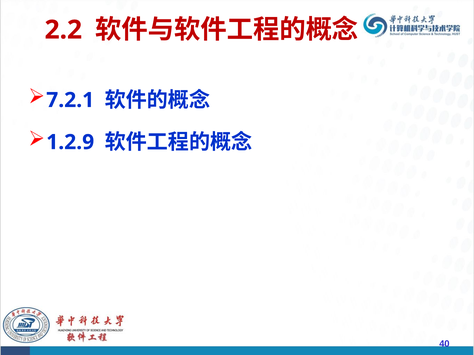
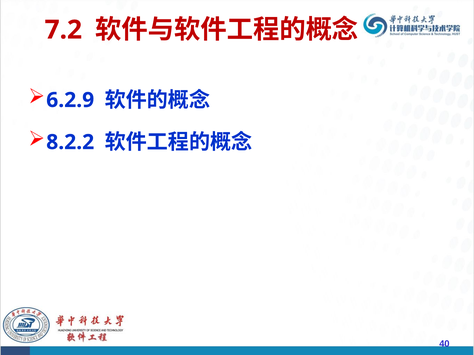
2.2: 2.2 -> 7.2 (63, 30)
7.2.1: 7.2.1 -> 6.2.9 (70, 100)
1.2.9: 1.2.9 -> 8.2.2 (70, 142)
